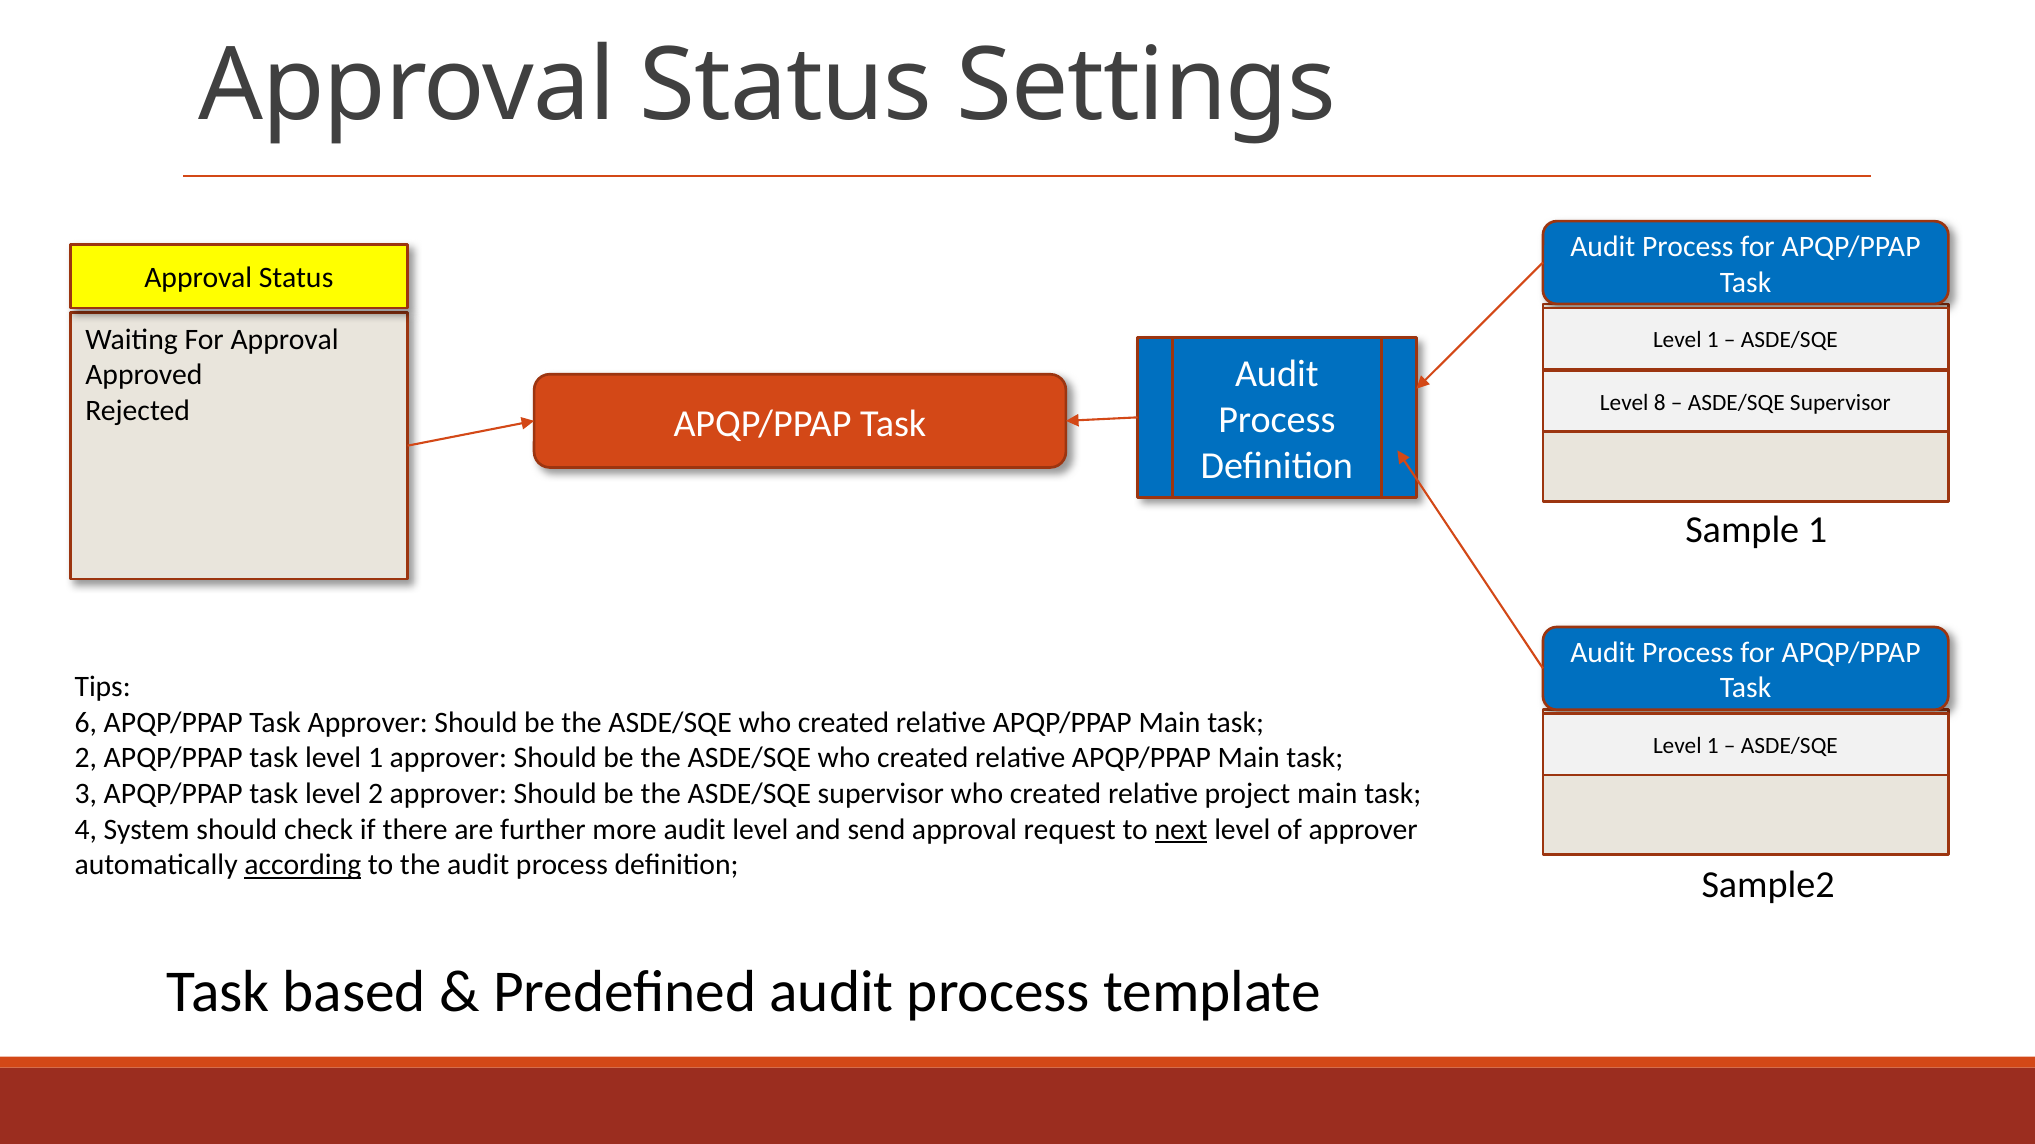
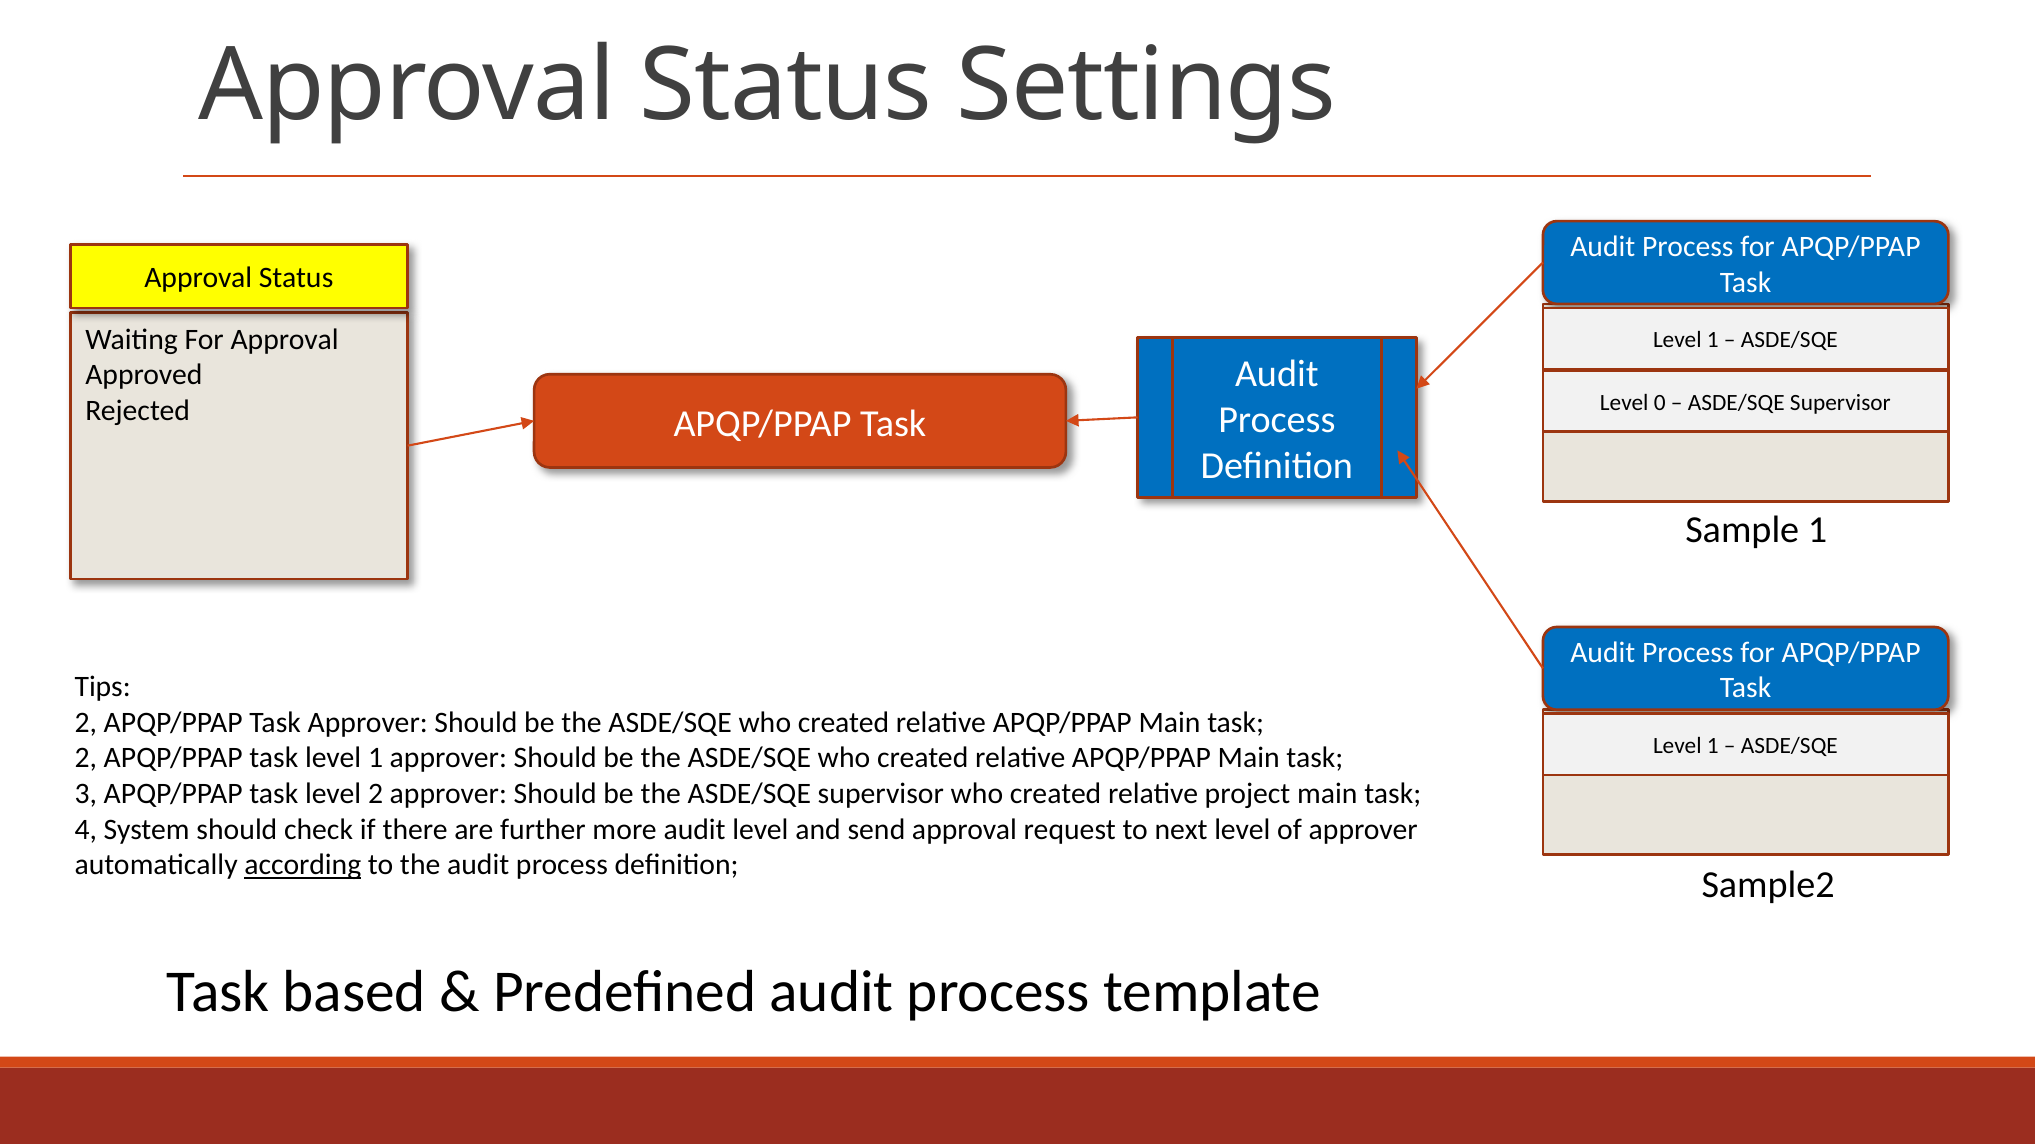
8: 8 -> 0 (1660, 403)
6: 6 -> 2 (86, 723)
next underline: present -> none (1181, 830)
